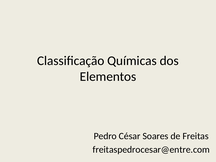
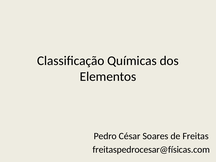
freitaspedrocesar@entre.com: freitaspedrocesar@entre.com -> freitaspedrocesar@físicas.com (151, 150)
